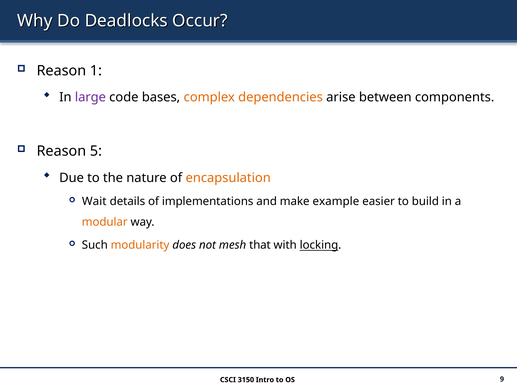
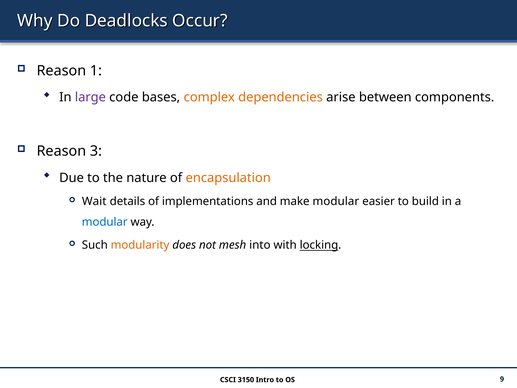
5: 5 -> 3 (96, 151)
make example: example -> modular (336, 201)
modular colour: orange -> blue (105, 222)
that: that -> into (260, 245)
